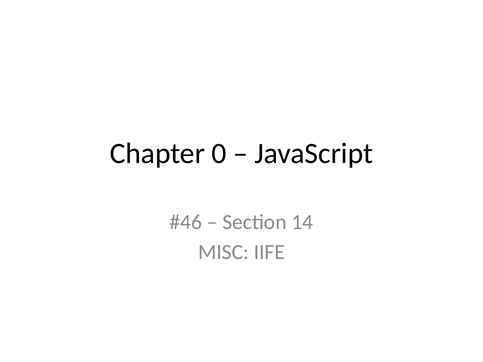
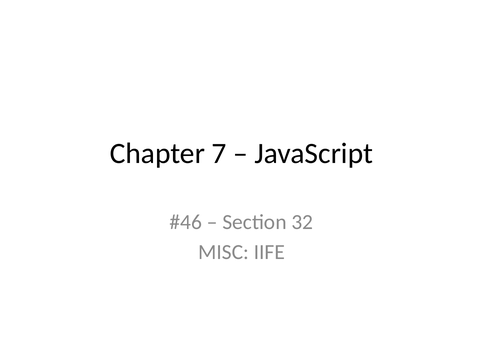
0: 0 -> 7 (219, 153)
14: 14 -> 32 (302, 222)
